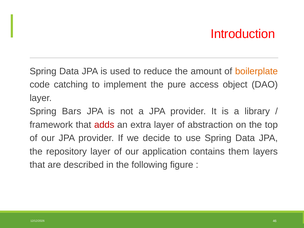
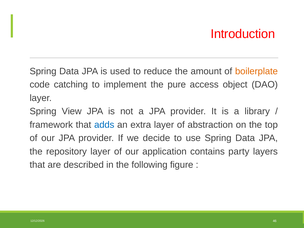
Bars: Bars -> View (72, 111)
adds colour: red -> blue (104, 125)
them: them -> party (239, 151)
